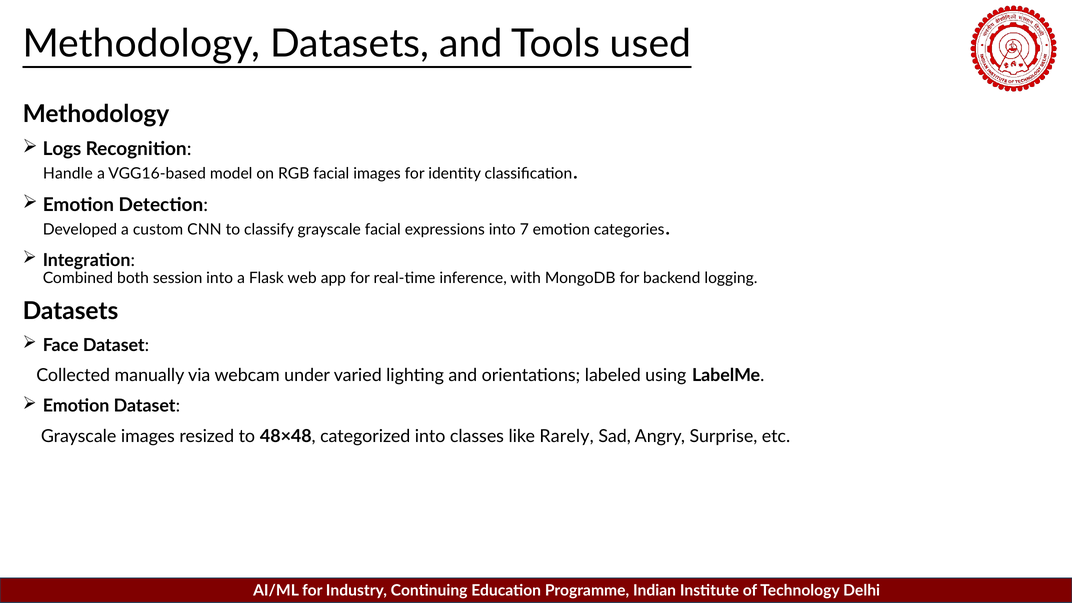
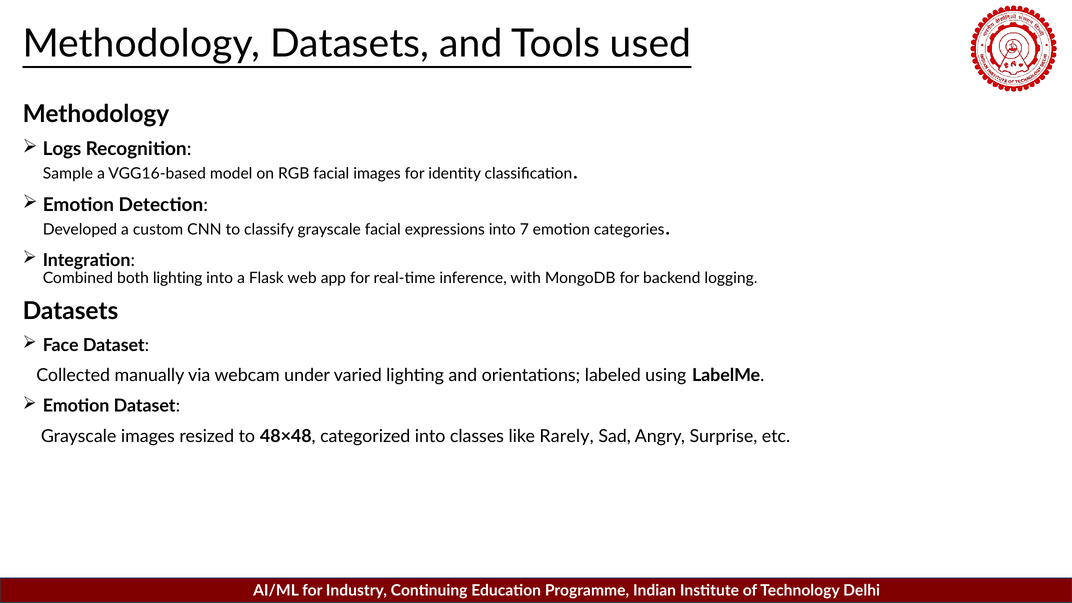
Handle: Handle -> Sample (68, 174)
both session: session -> lighting (178, 278)
